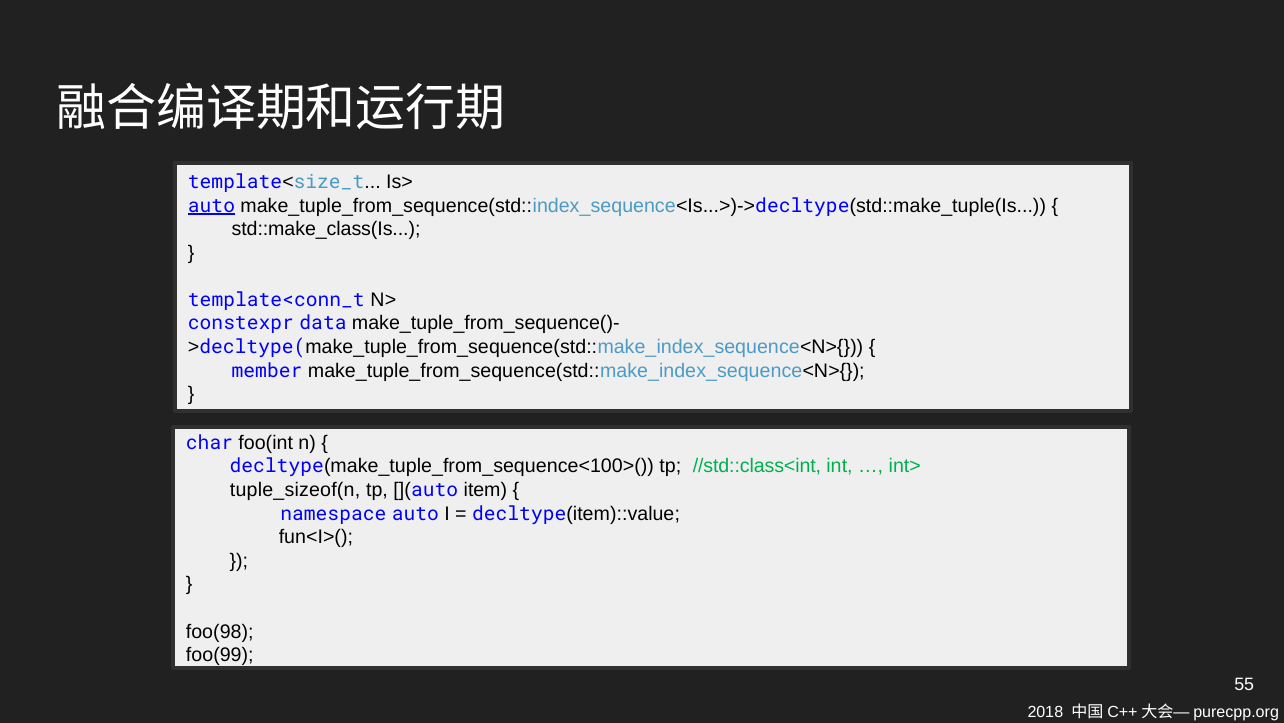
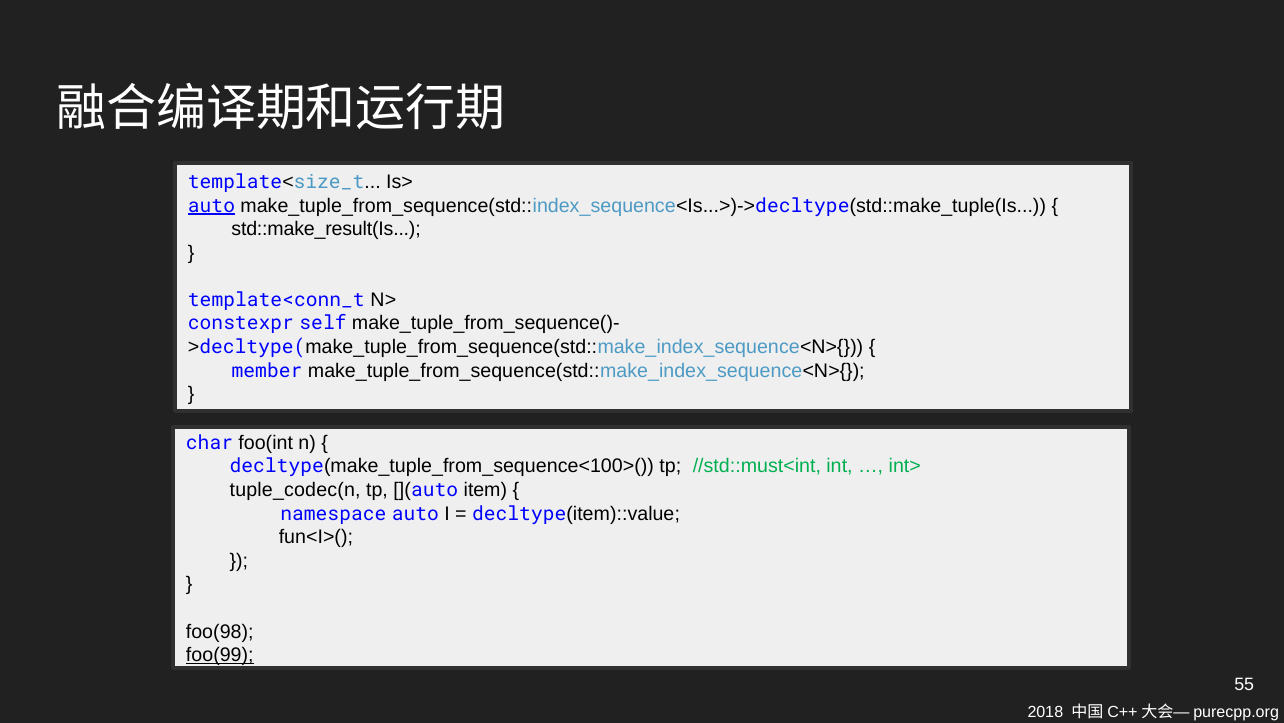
std::make_class(Is: std::make_class(Is -> std::make_result(Is (326, 229)
data: data -> self (323, 323)
//std::class<int: //std::class<int -> //std::must<int (757, 466)
tuple_sizeof(n: tuple_sizeof(n -> tuple_codec(n (295, 490)
foo(99 underline: none -> present (220, 654)
